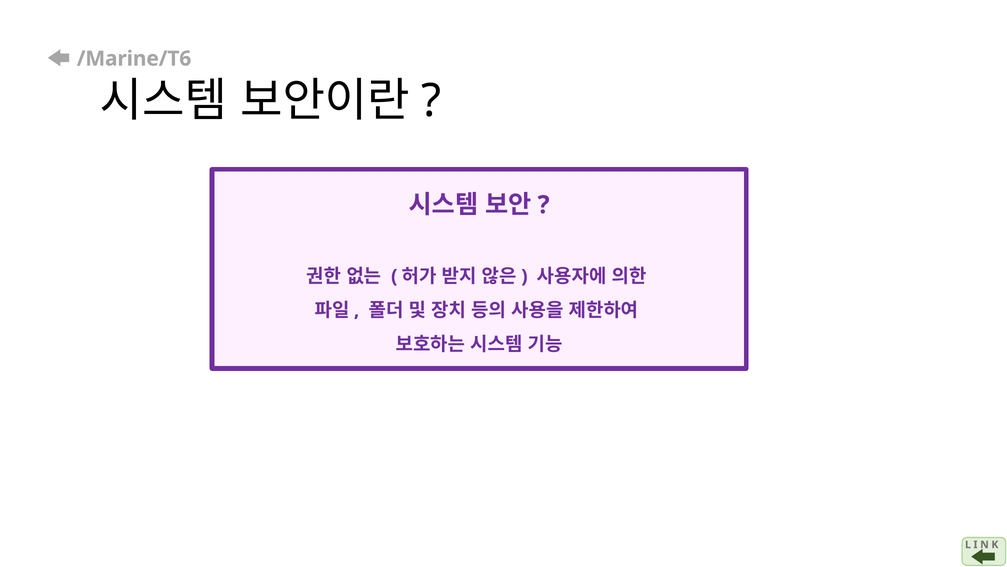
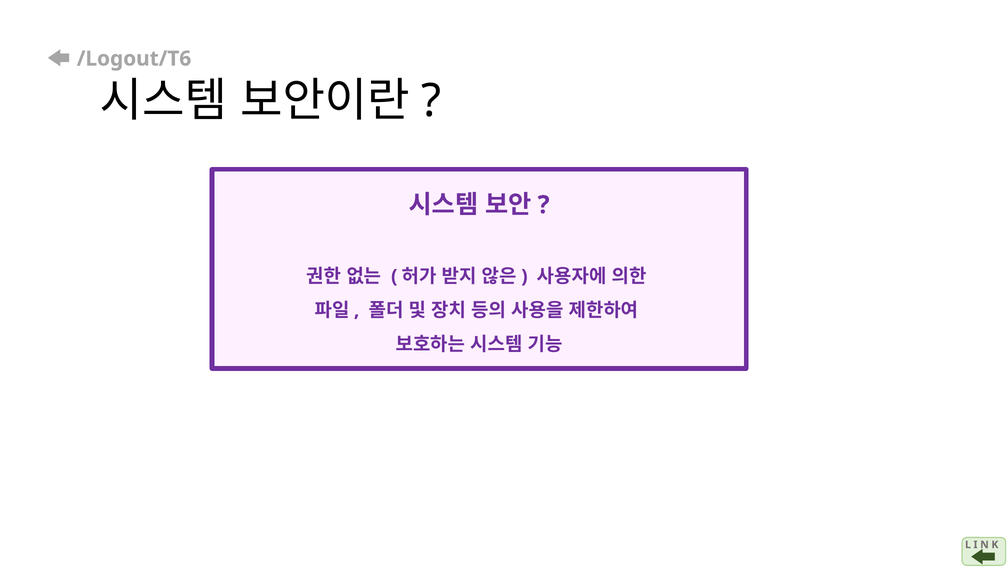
/Marine/T6: /Marine/T6 -> /Logout/T6 (134, 59)
